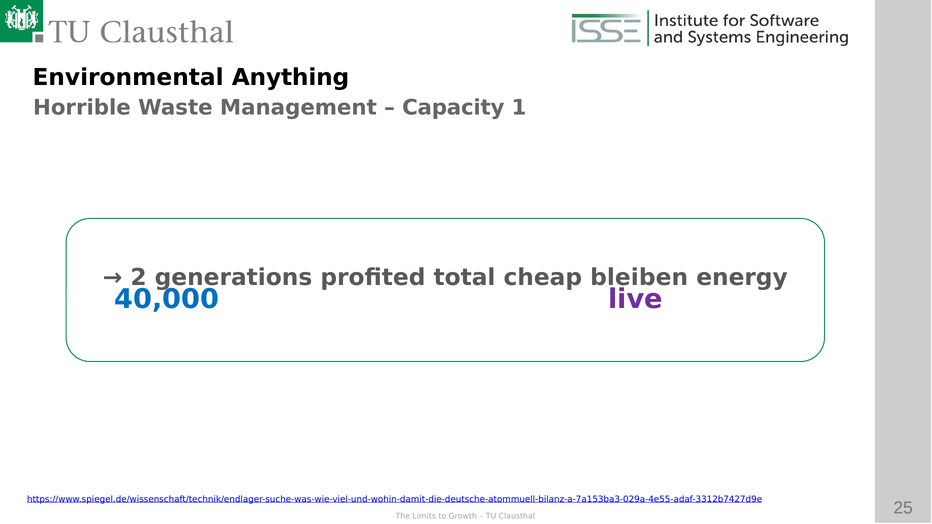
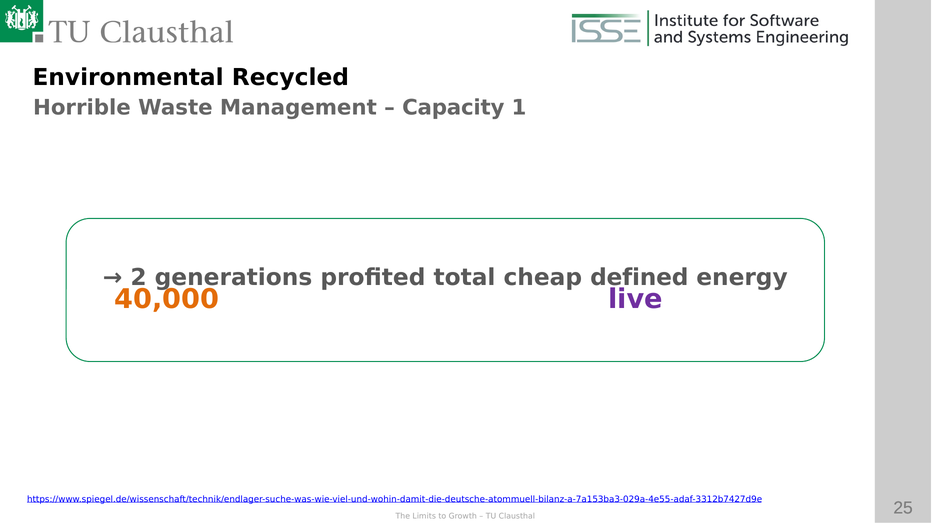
Anything: Anything -> Recycled (290, 77)
bleiben: bleiben -> defined (639, 278)
40,000 colour: blue -> orange (167, 299)
